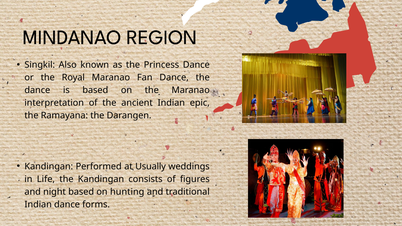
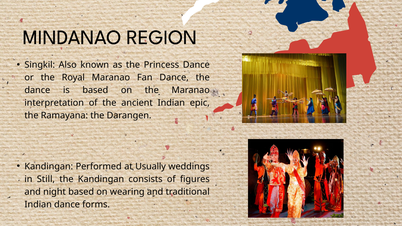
Life: Life -> Still (46, 179)
hunting: hunting -> wearing (127, 192)
